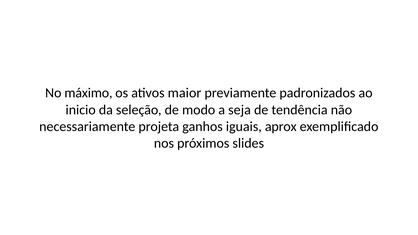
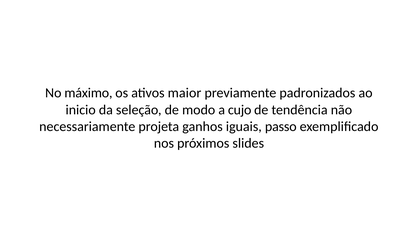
seja: seja -> cujo (240, 110)
aprox: aprox -> passo (281, 127)
